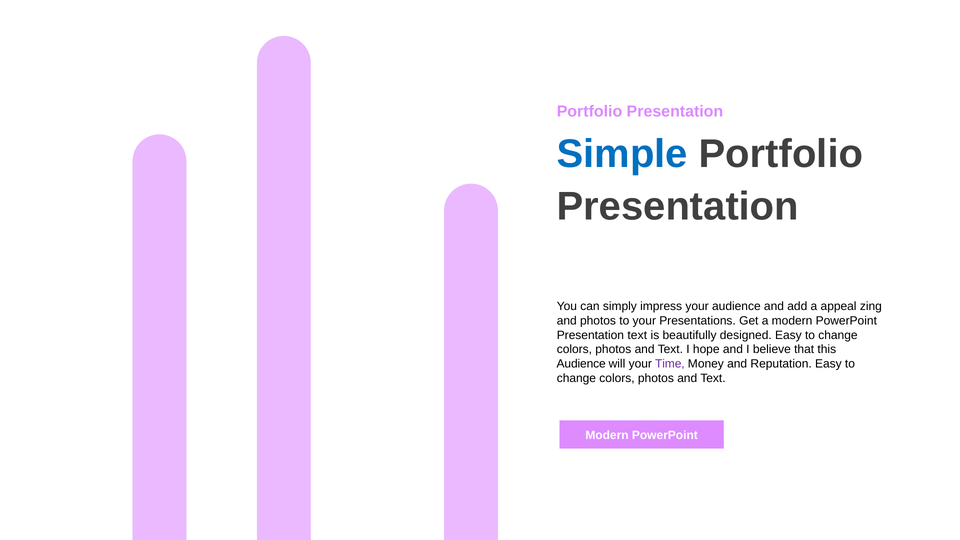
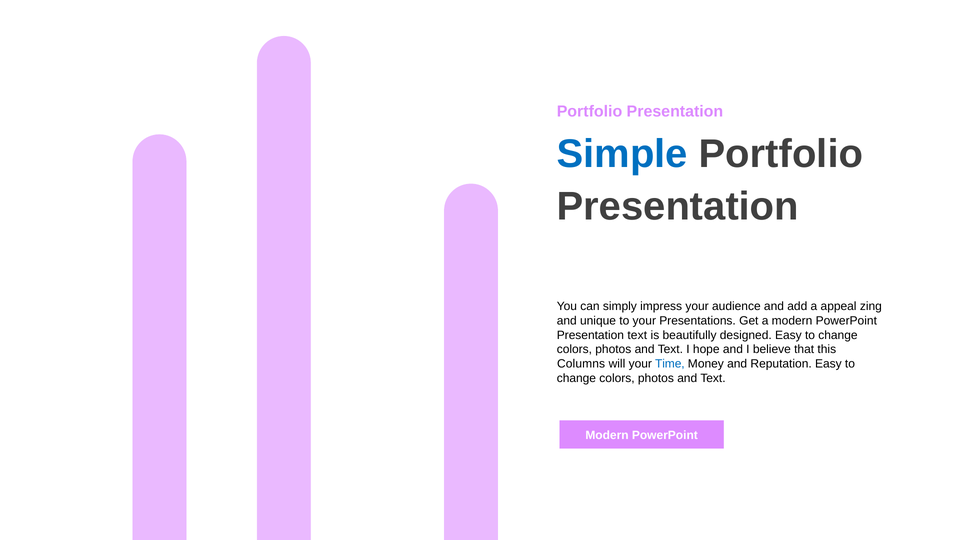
and photos: photos -> unique (598, 321)
Audience: Audience -> Columns (581, 364)
Time colour: purple -> blue (670, 364)
